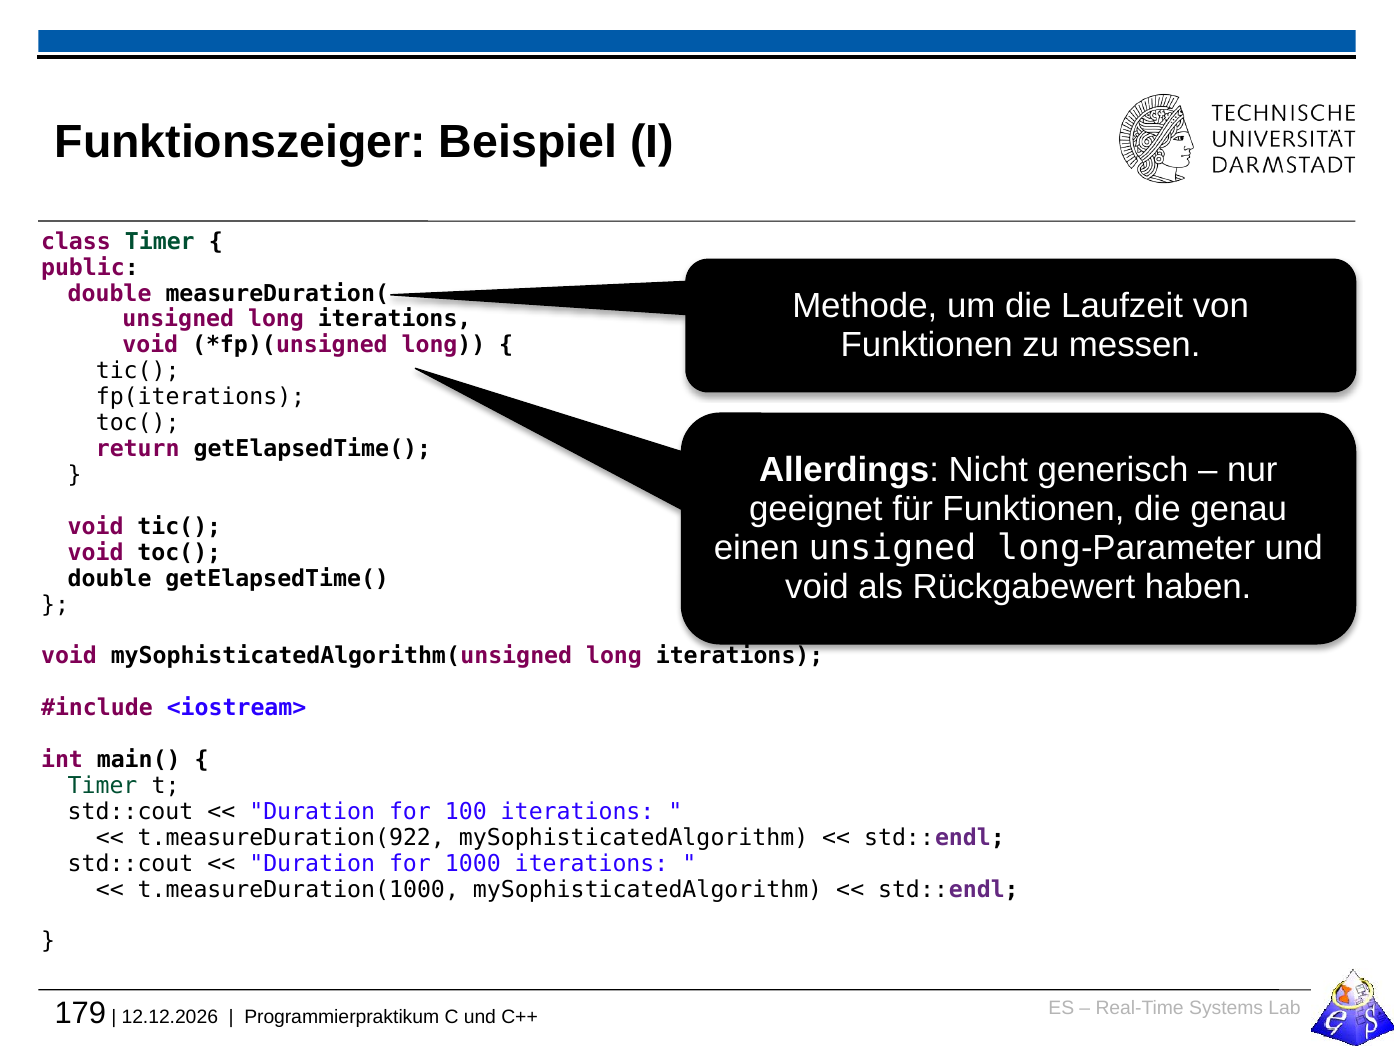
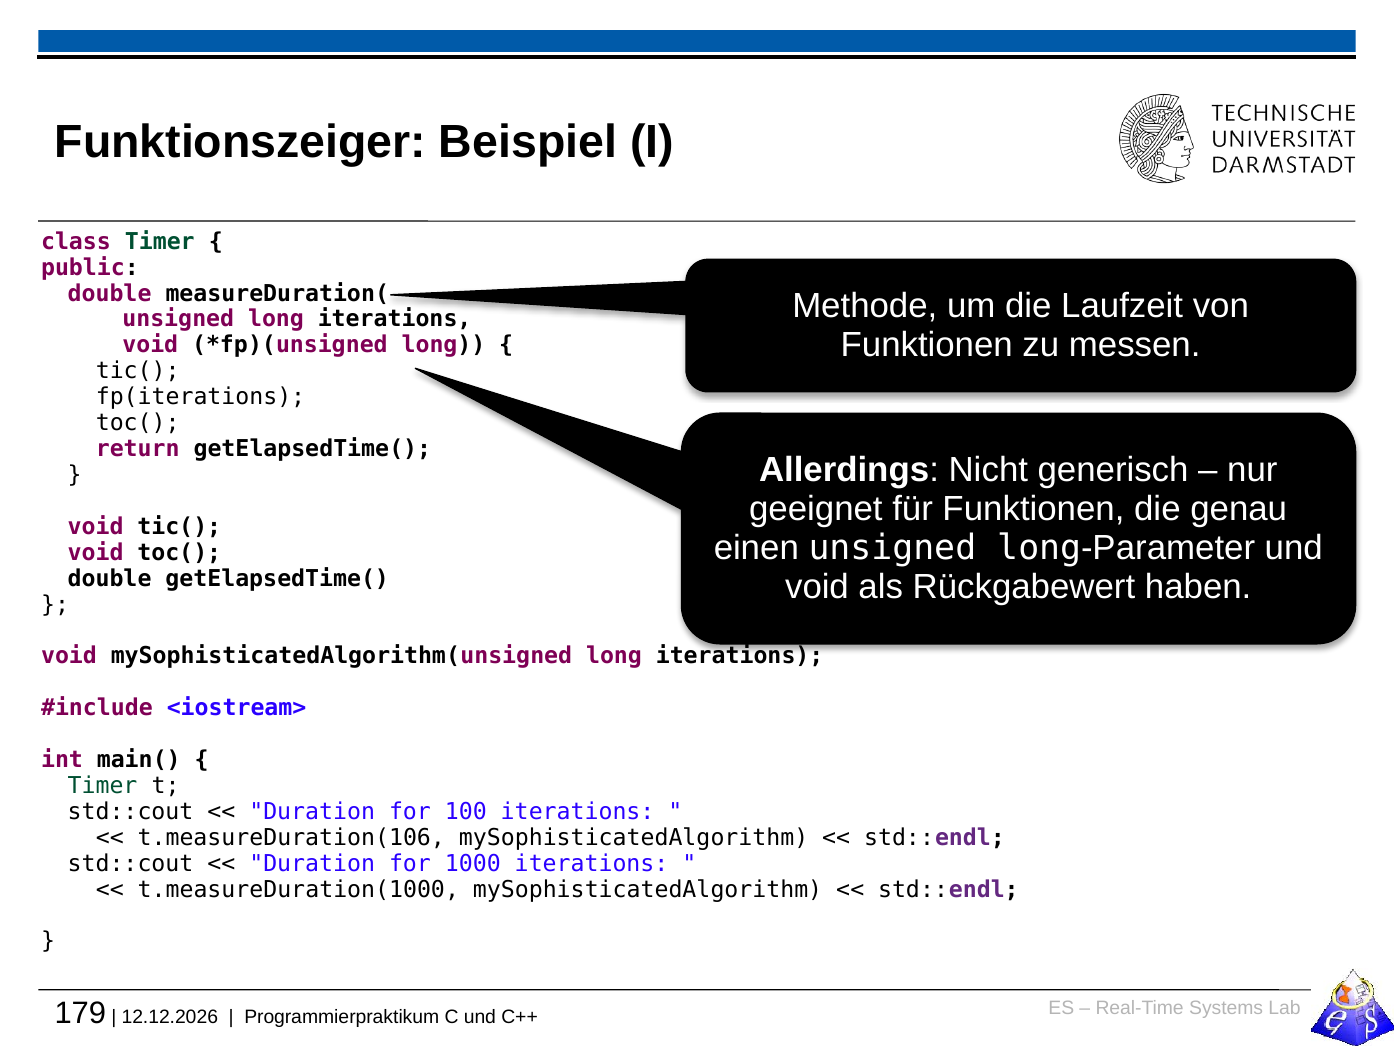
t.measureDuration(922: t.measureDuration(922 -> t.measureDuration(106 (291, 837)
